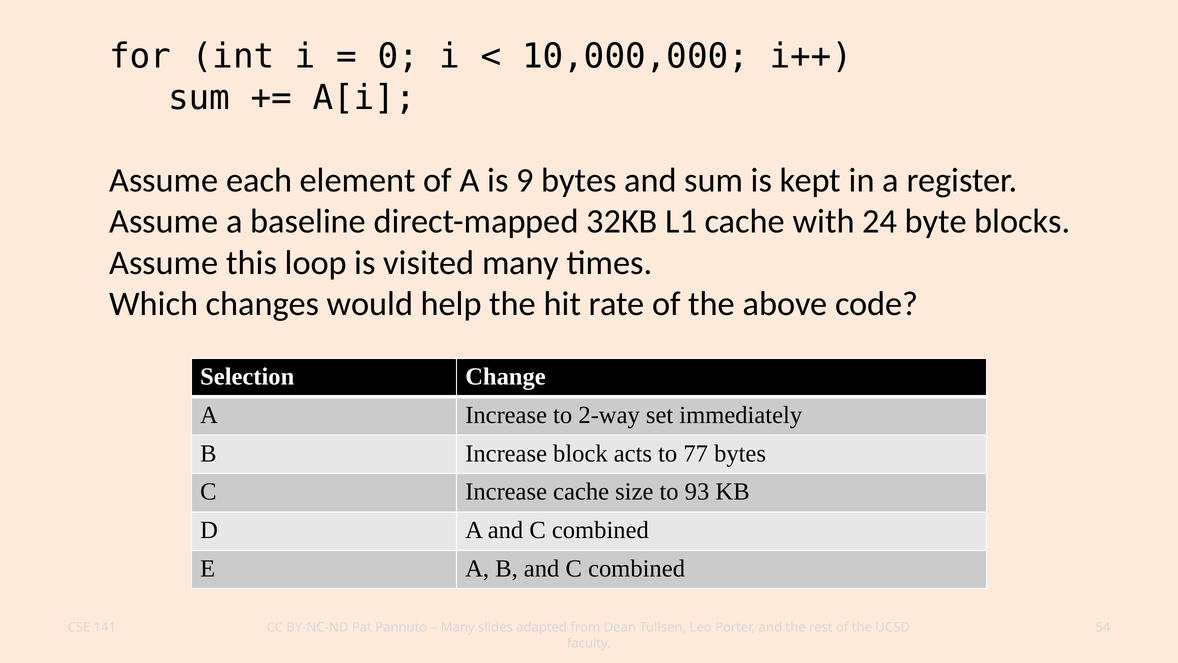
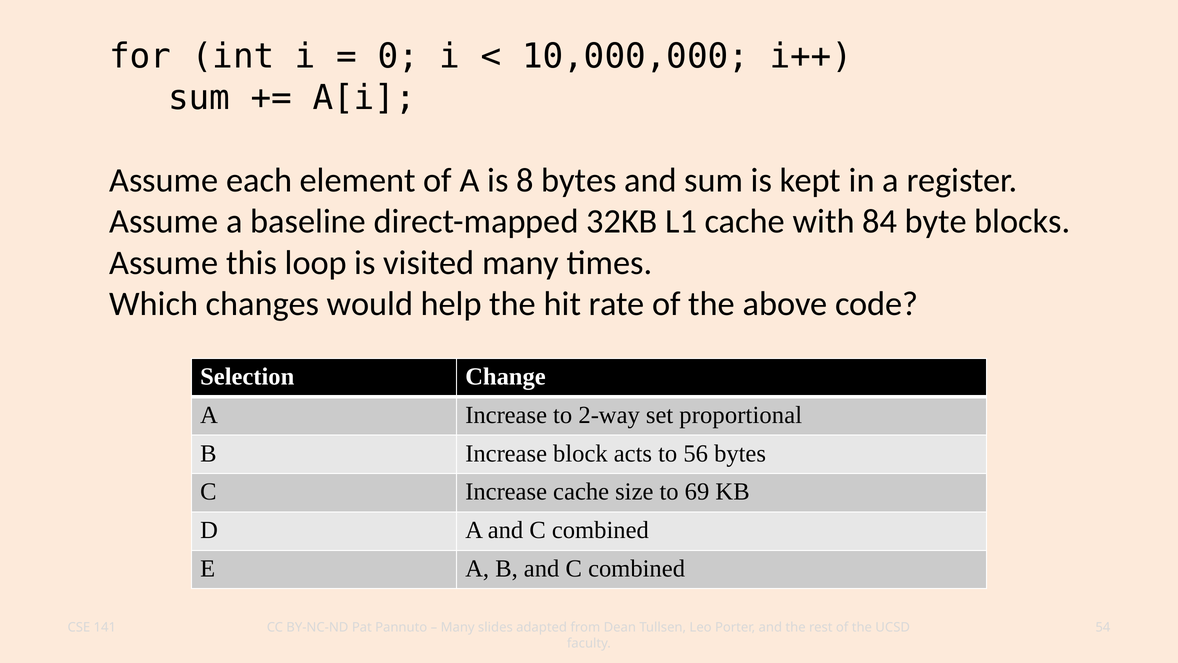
9: 9 -> 8 (525, 180)
24: 24 -> 84 (880, 221)
immediately: immediately -> proportional (741, 415)
77: 77 -> 56 (696, 453)
93: 93 -> 69 (697, 492)
